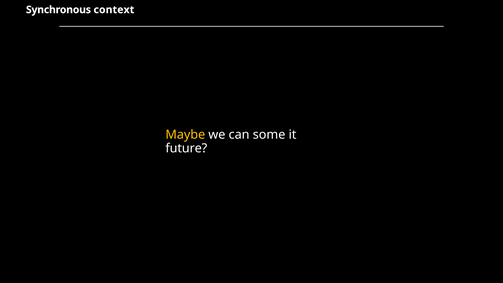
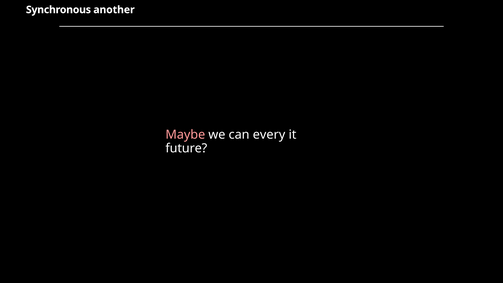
context: context -> another (114, 10)
Maybe colour: yellow -> pink (185, 135)
some: some -> every (269, 135)
